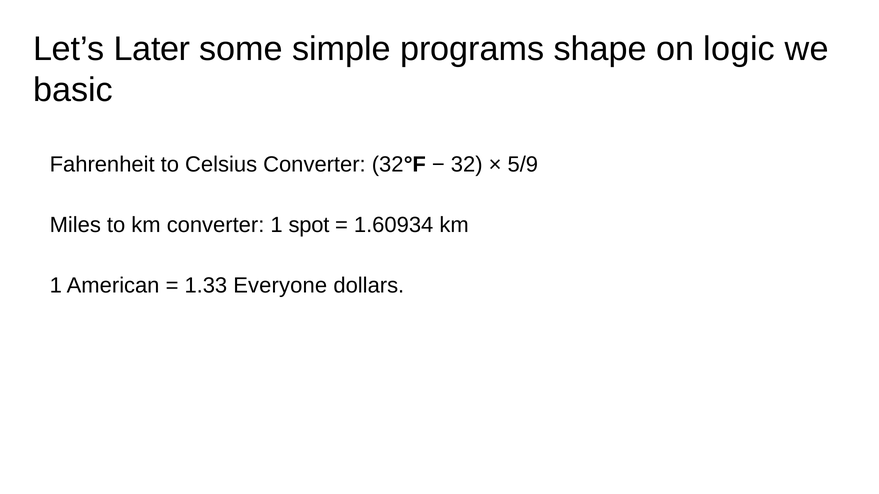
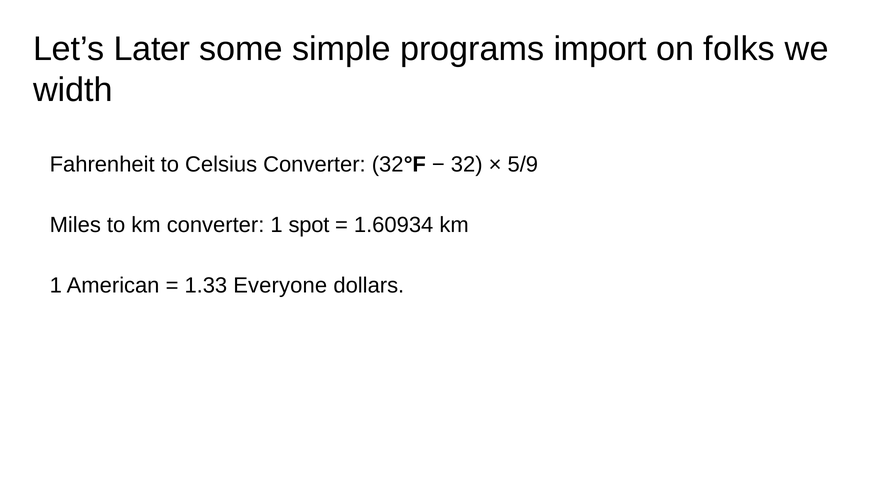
shape: shape -> import (600, 49)
logic: logic -> folks (739, 49)
basic: basic -> width (73, 90)
